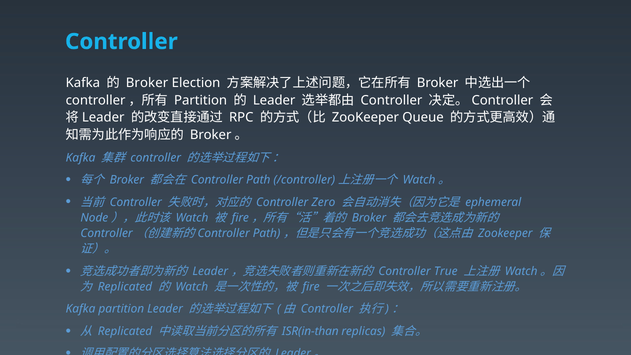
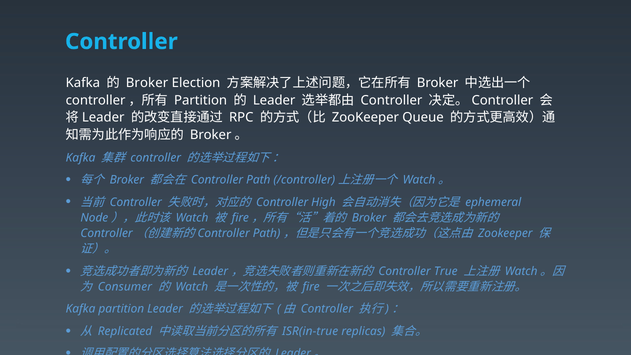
Zero: Zero -> High (323, 202)
Replicated: Replicated -> Consumer (125, 287)
ISR(in-than: ISR(in-than -> ISR(in-true (310, 331)
